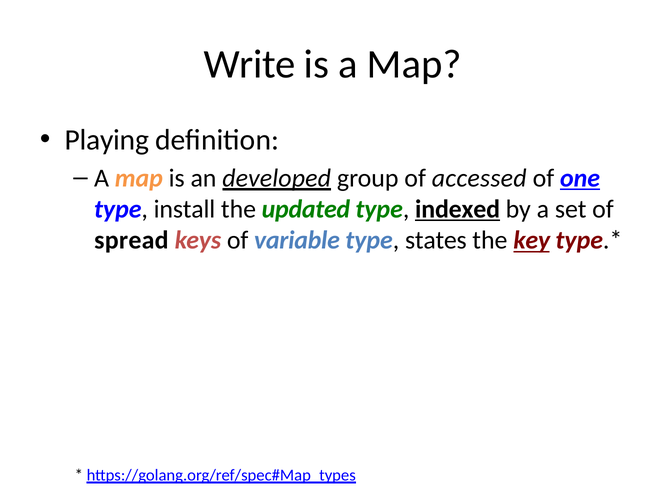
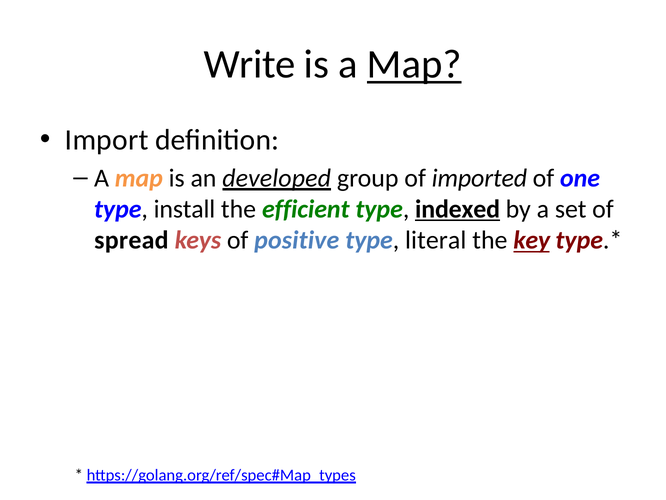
Map underline: none -> present (414, 64)
Playing: Playing -> Import (107, 140)
accessed: accessed -> imported (479, 178)
one underline: present -> none (580, 178)
updated: updated -> efficient (306, 209)
variable: variable -> positive (297, 240)
states: states -> literal (436, 240)
